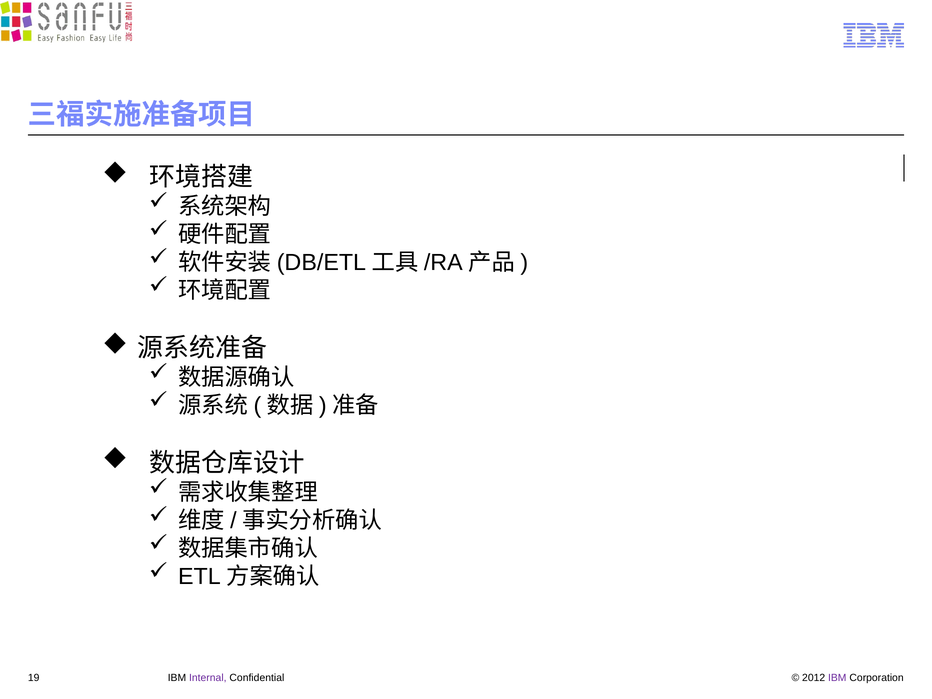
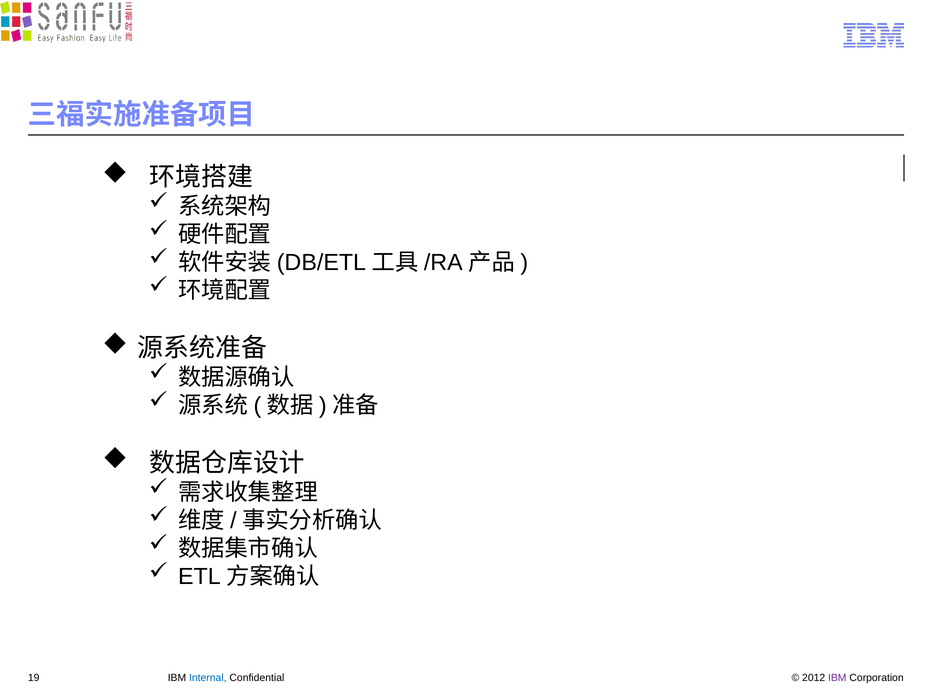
Internal colour: purple -> blue (208, 678)
